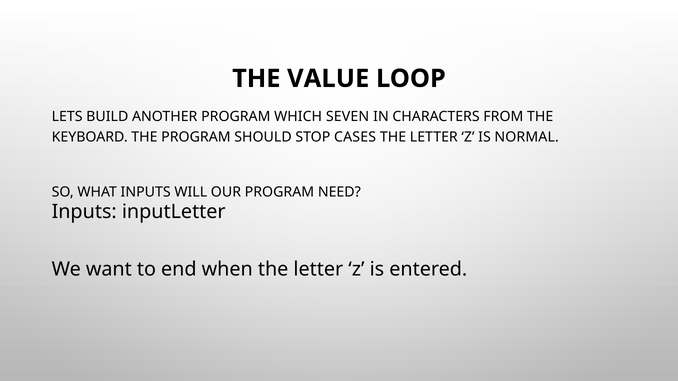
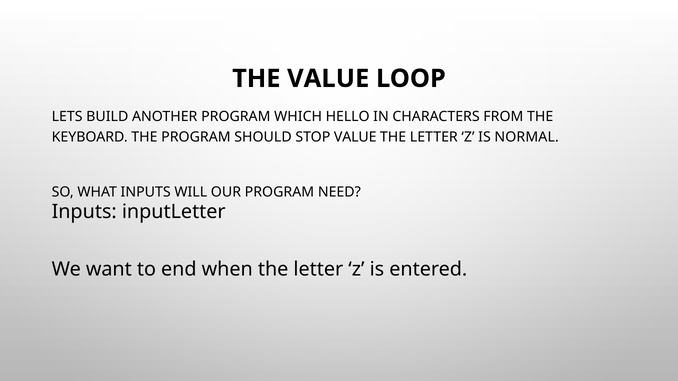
SEVEN: SEVEN -> HELLO (348, 117)
STOP CASES: CASES -> VALUE (355, 137)
